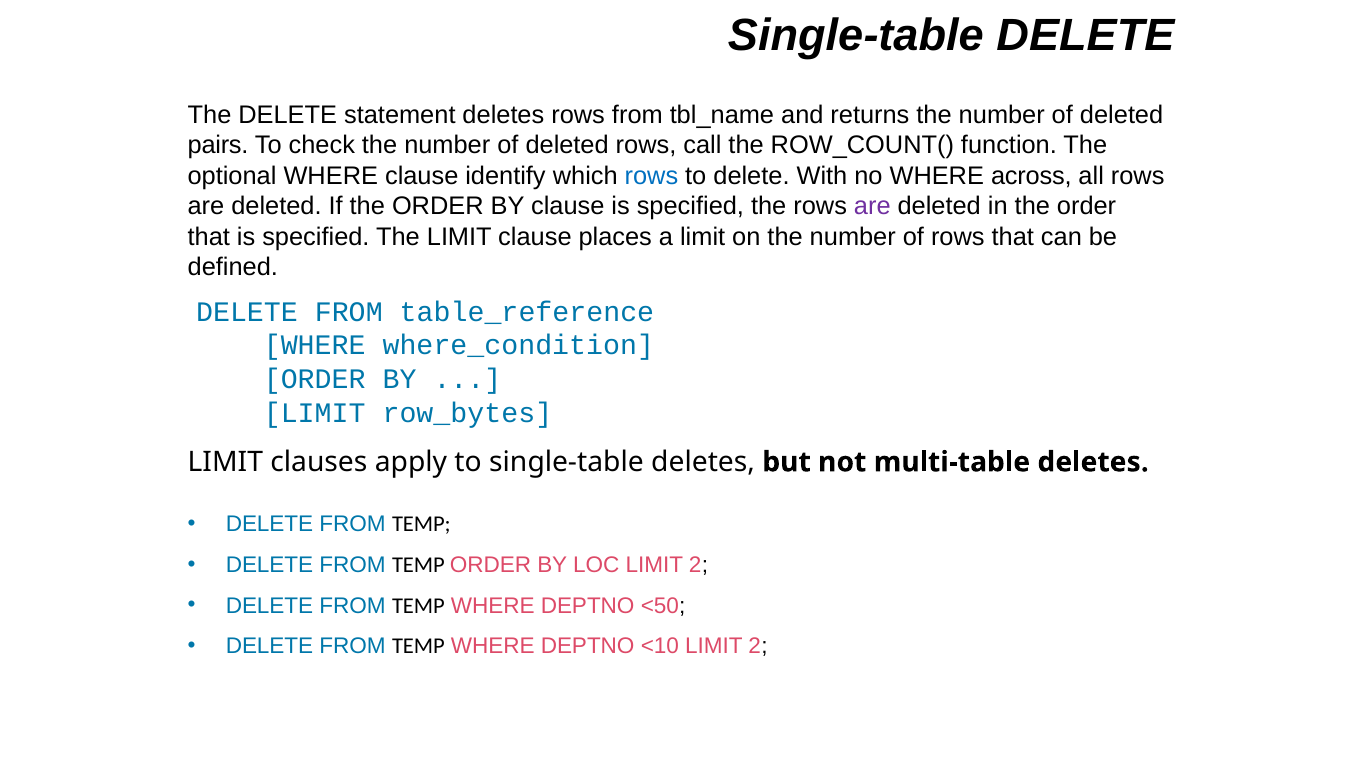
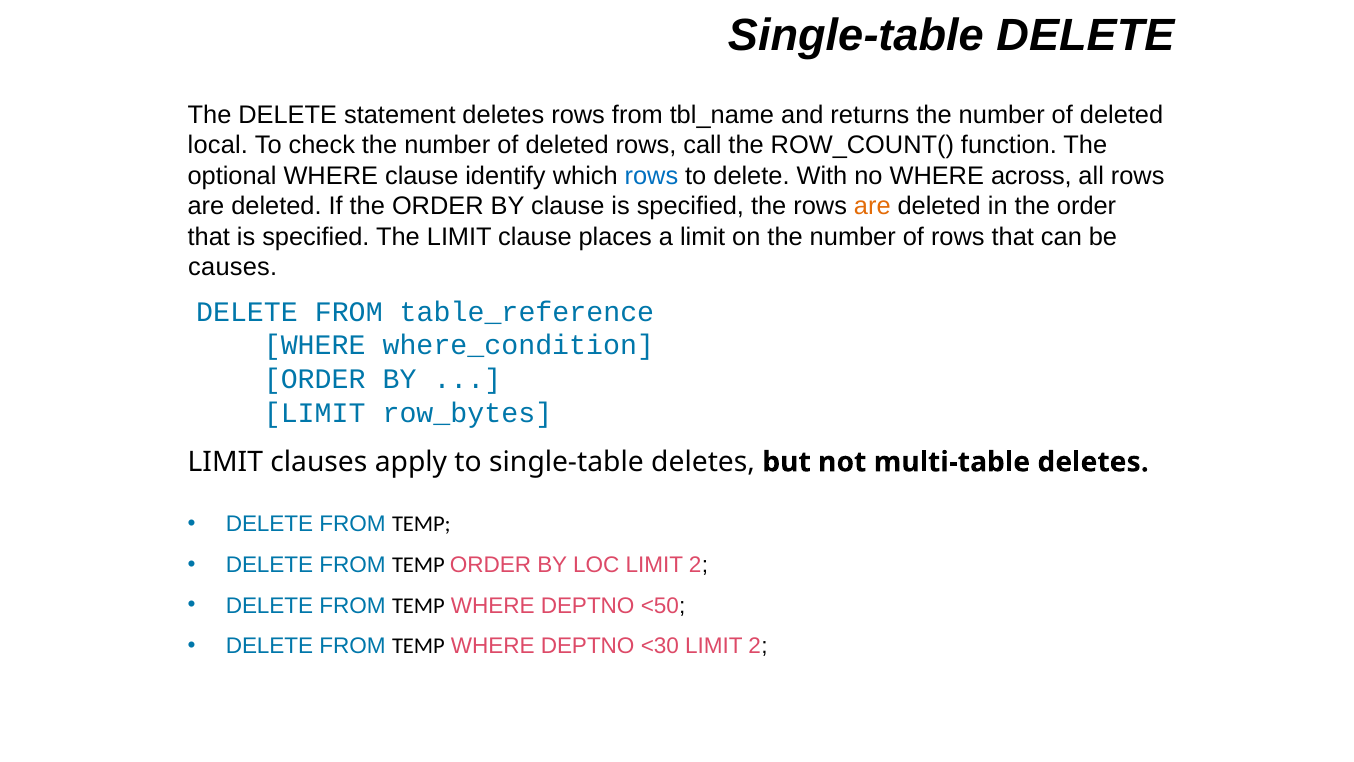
pairs: pairs -> local (218, 146)
are colour: purple -> orange (872, 206)
defined: defined -> causes (233, 267)
<10: <10 -> <30 (660, 646)
